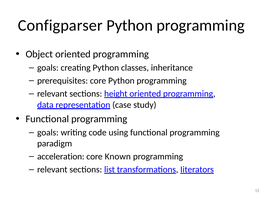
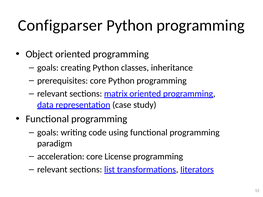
height: height -> matrix (116, 94)
Known: Known -> License (118, 157)
